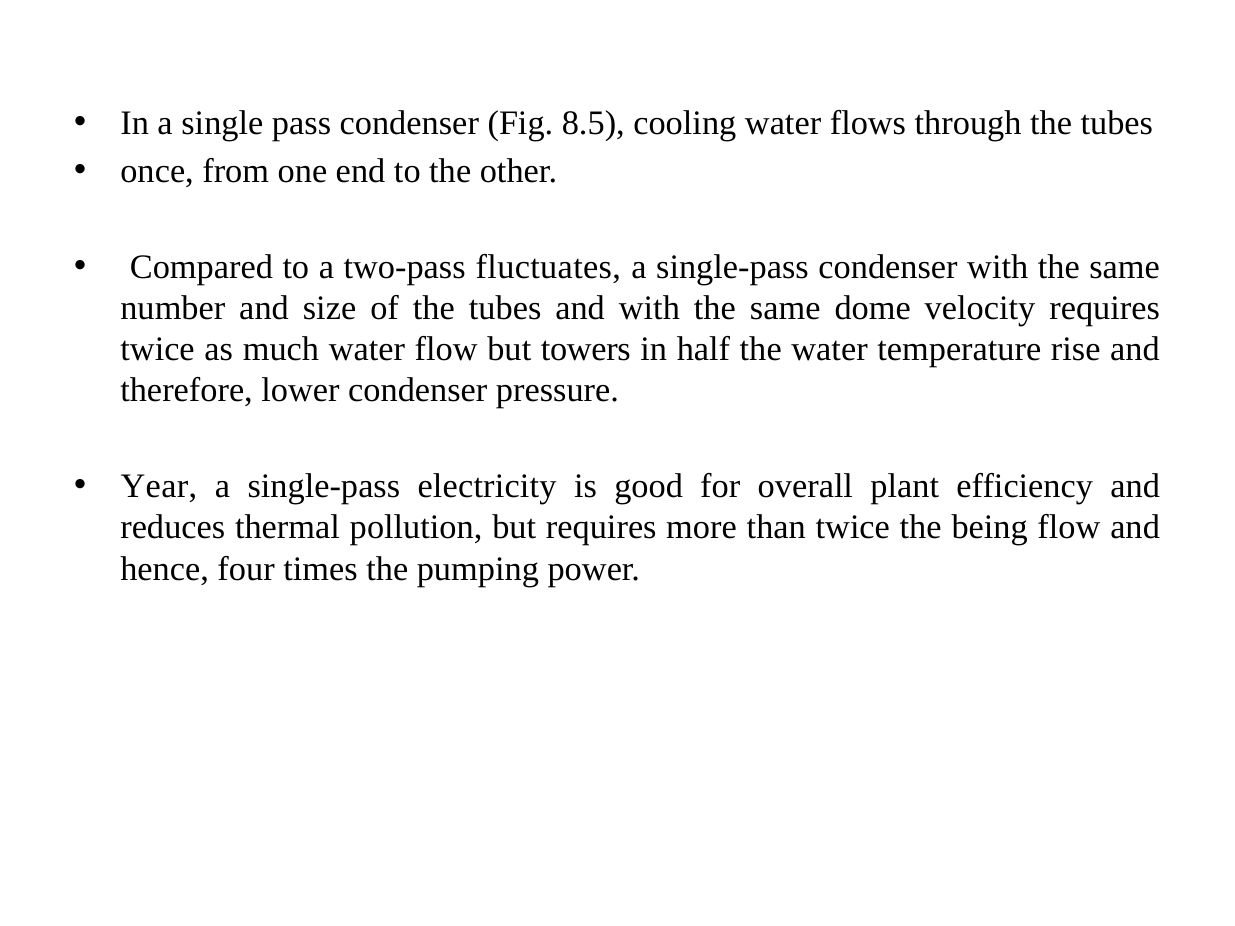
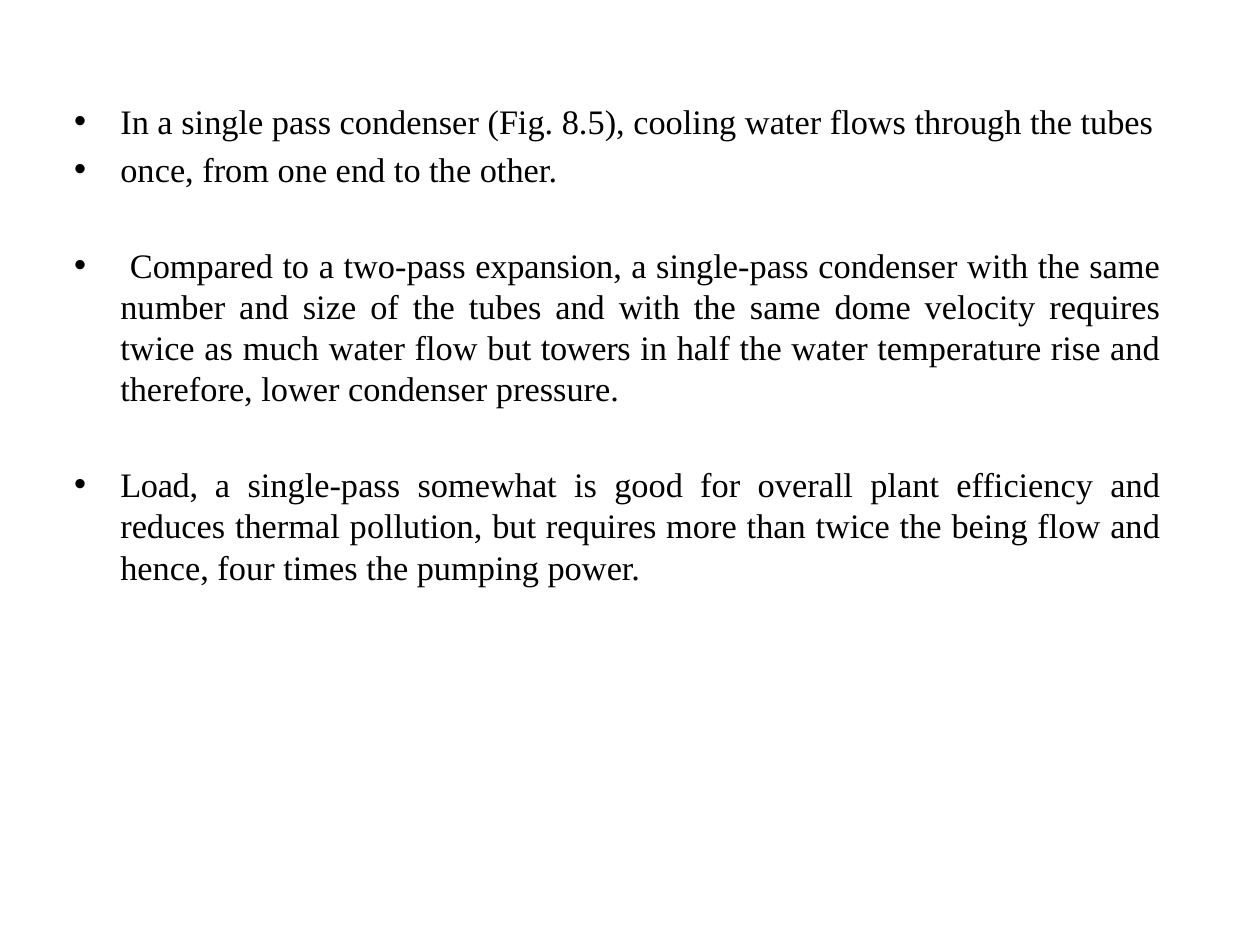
fluctuates: fluctuates -> expansion (549, 267)
Year: Year -> Load (159, 486)
electricity: electricity -> somewhat (487, 486)
